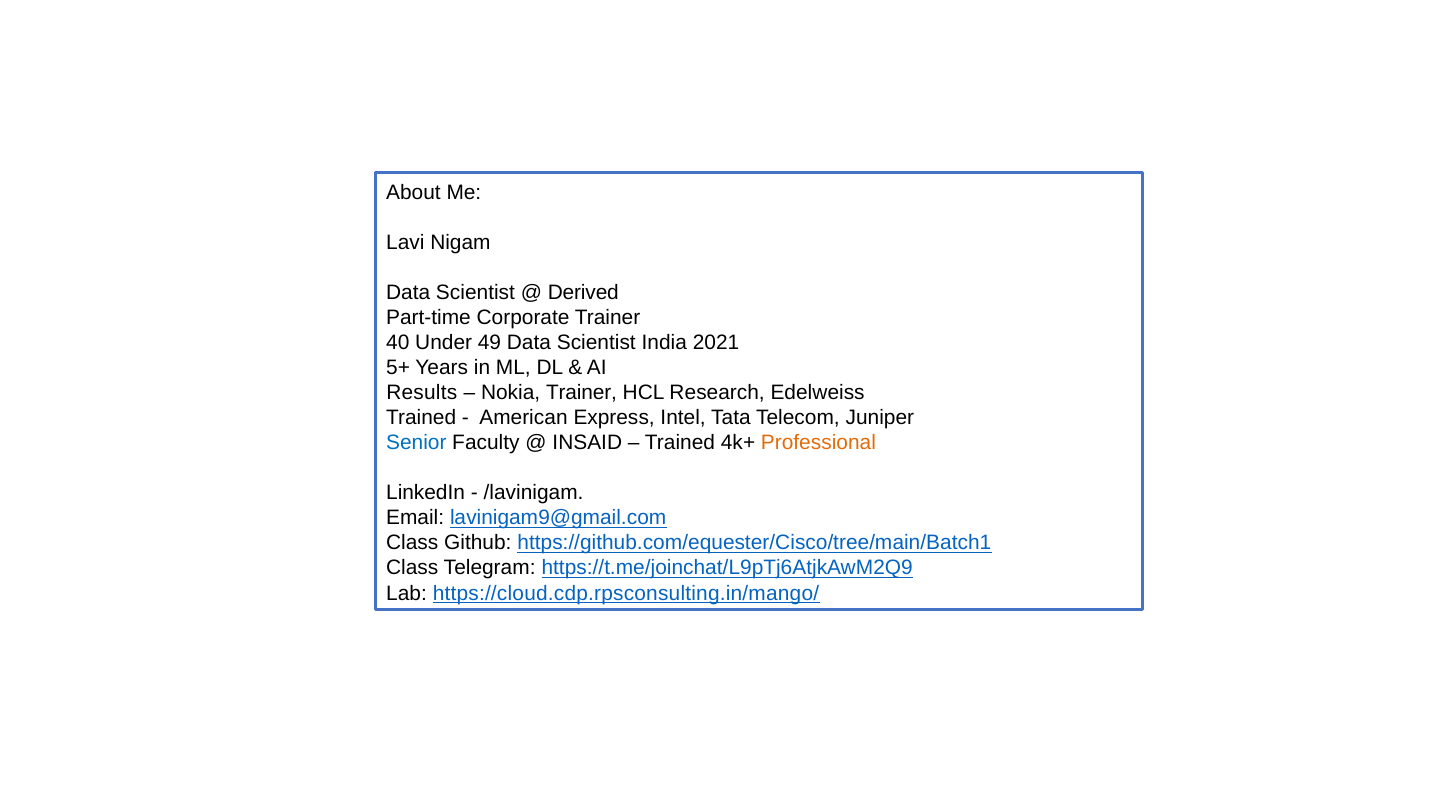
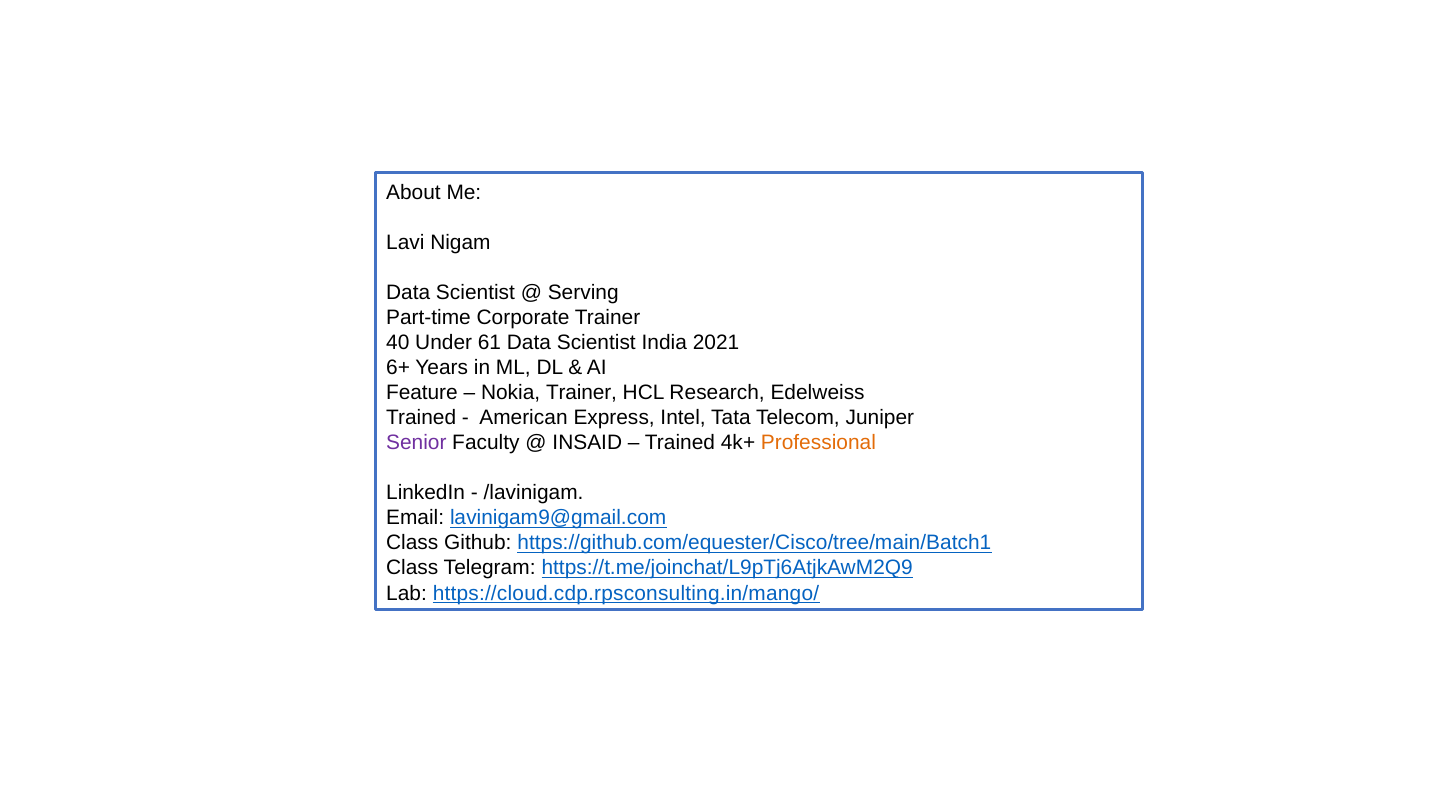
Derived: Derived -> Serving (583, 292)
49: 49 -> 61 (489, 343)
5+: 5+ -> 6+ (398, 368)
Results: Results -> Feature (422, 393)
Senior colour: blue -> purple (416, 443)
